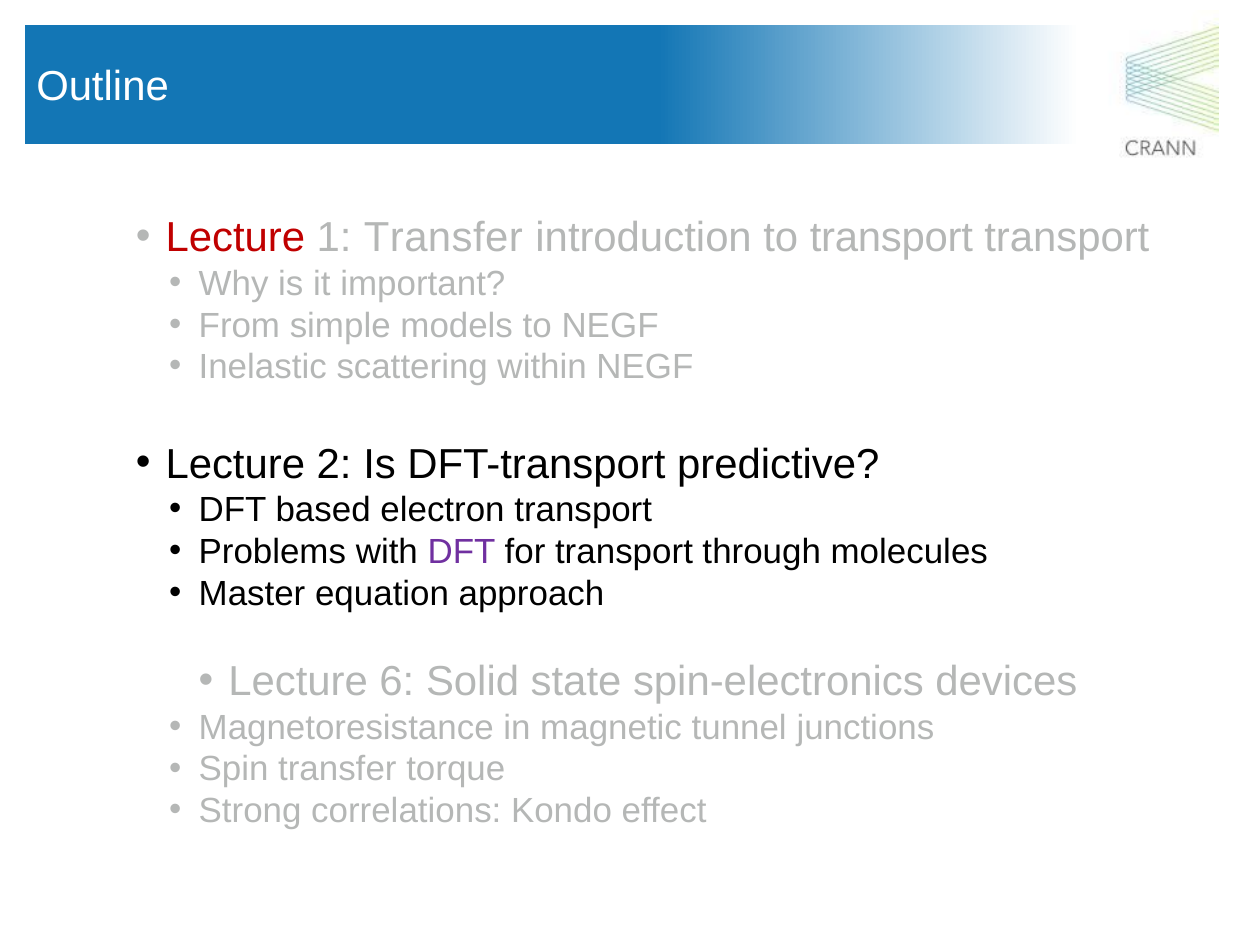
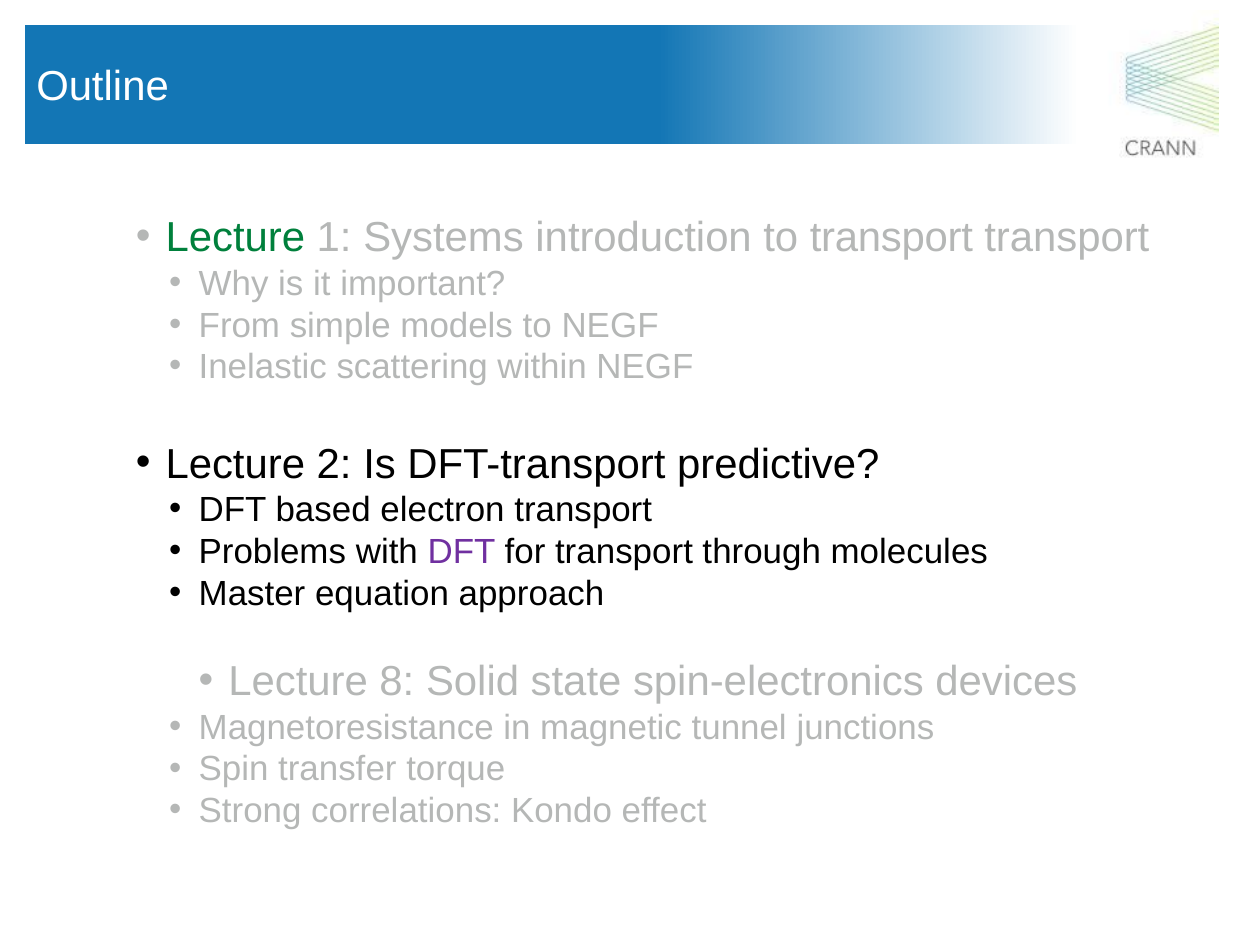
Lecture colour: red -> green (235, 238)
1 Transfer: Transfer -> Systems (444, 238)
6: 6 -> 8 (397, 682)
